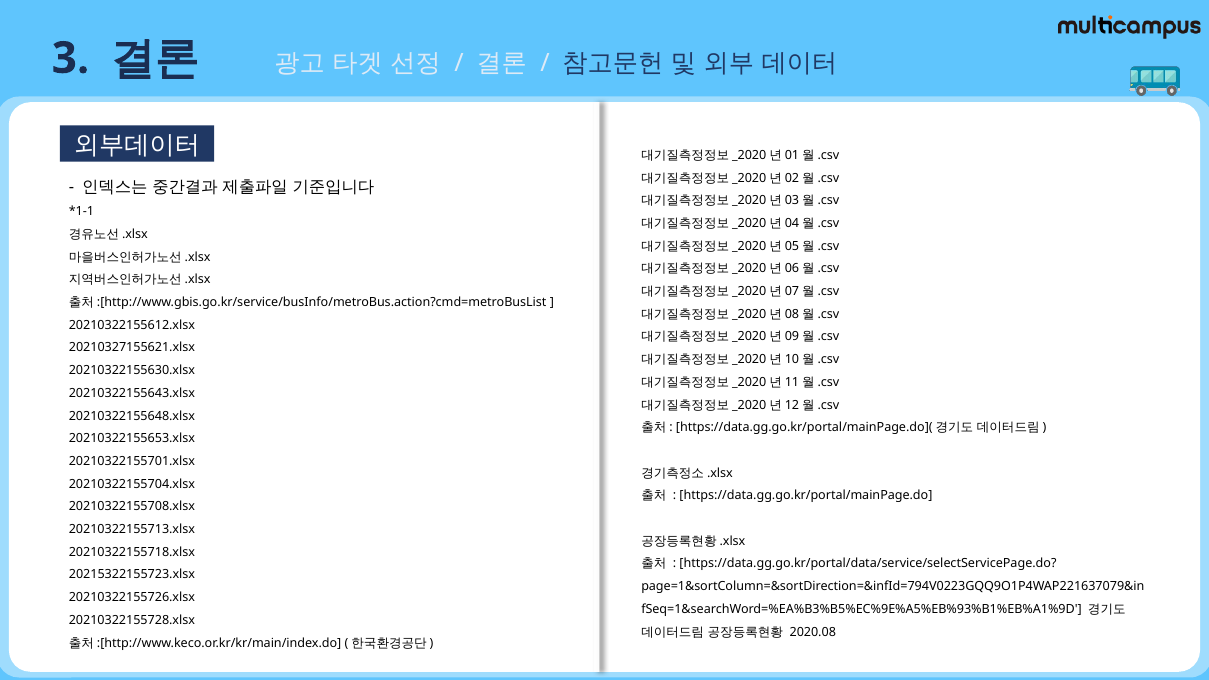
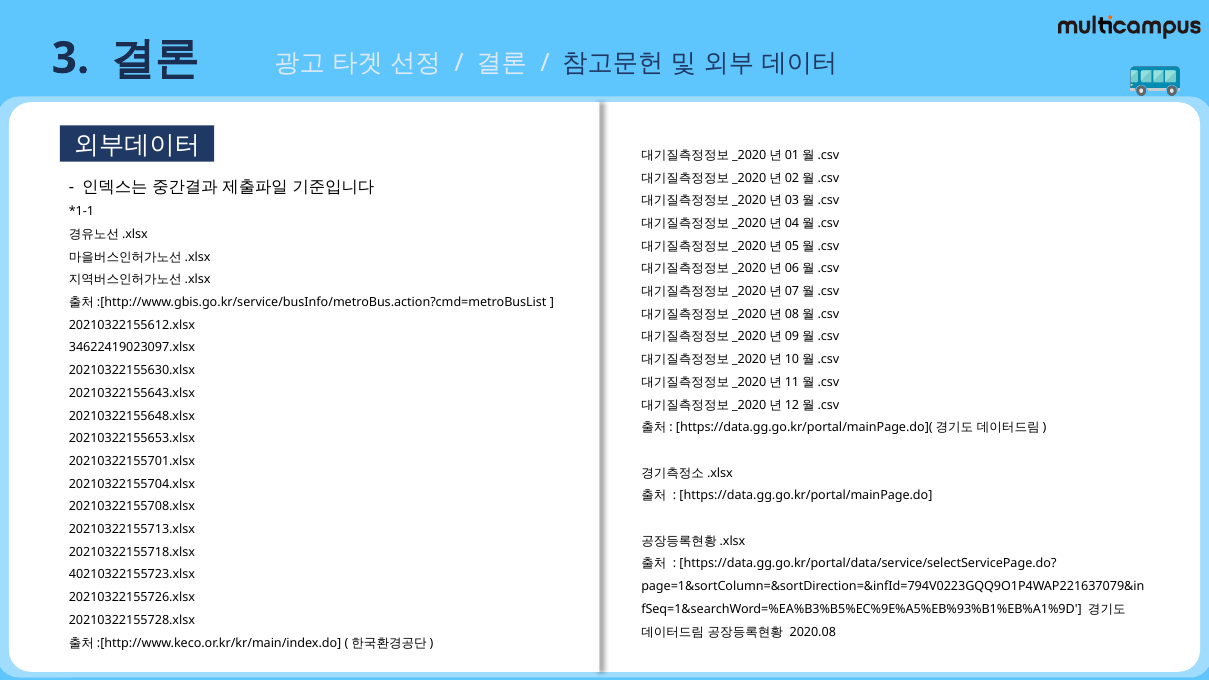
20210327155621.xlsx: 20210327155621.xlsx -> 34622419023097.xlsx (132, 348)
20215322155723.xlsx: 20215322155723.xlsx -> 40210322155723.xlsx (132, 575)
